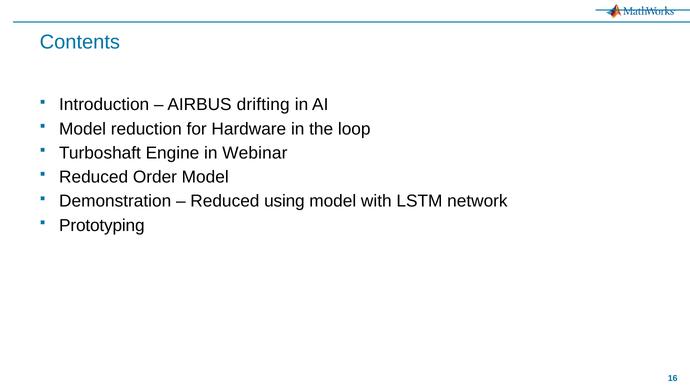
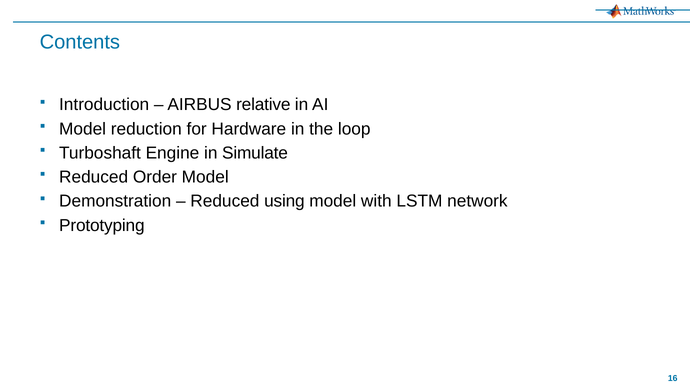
drifting: drifting -> relative (263, 105)
Webinar: Webinar -> Simulate (255, 153)
